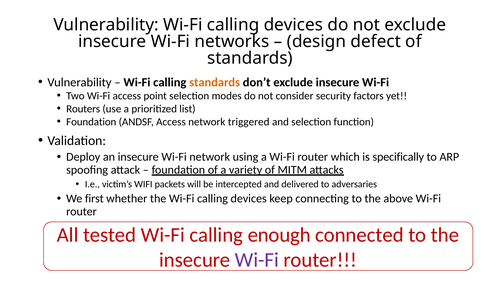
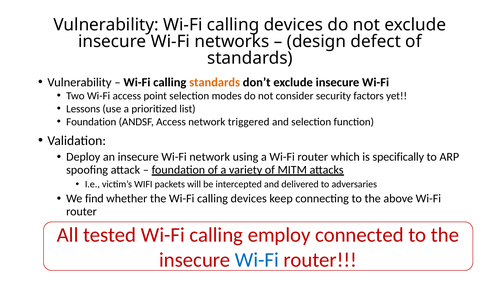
Routers: Routers -> Lessons (83, 109)
first: first -> find (94, 199)
enough: enough -> employ (279, 235)
Wi-Fi colour: purple -> blue (257, 260)
